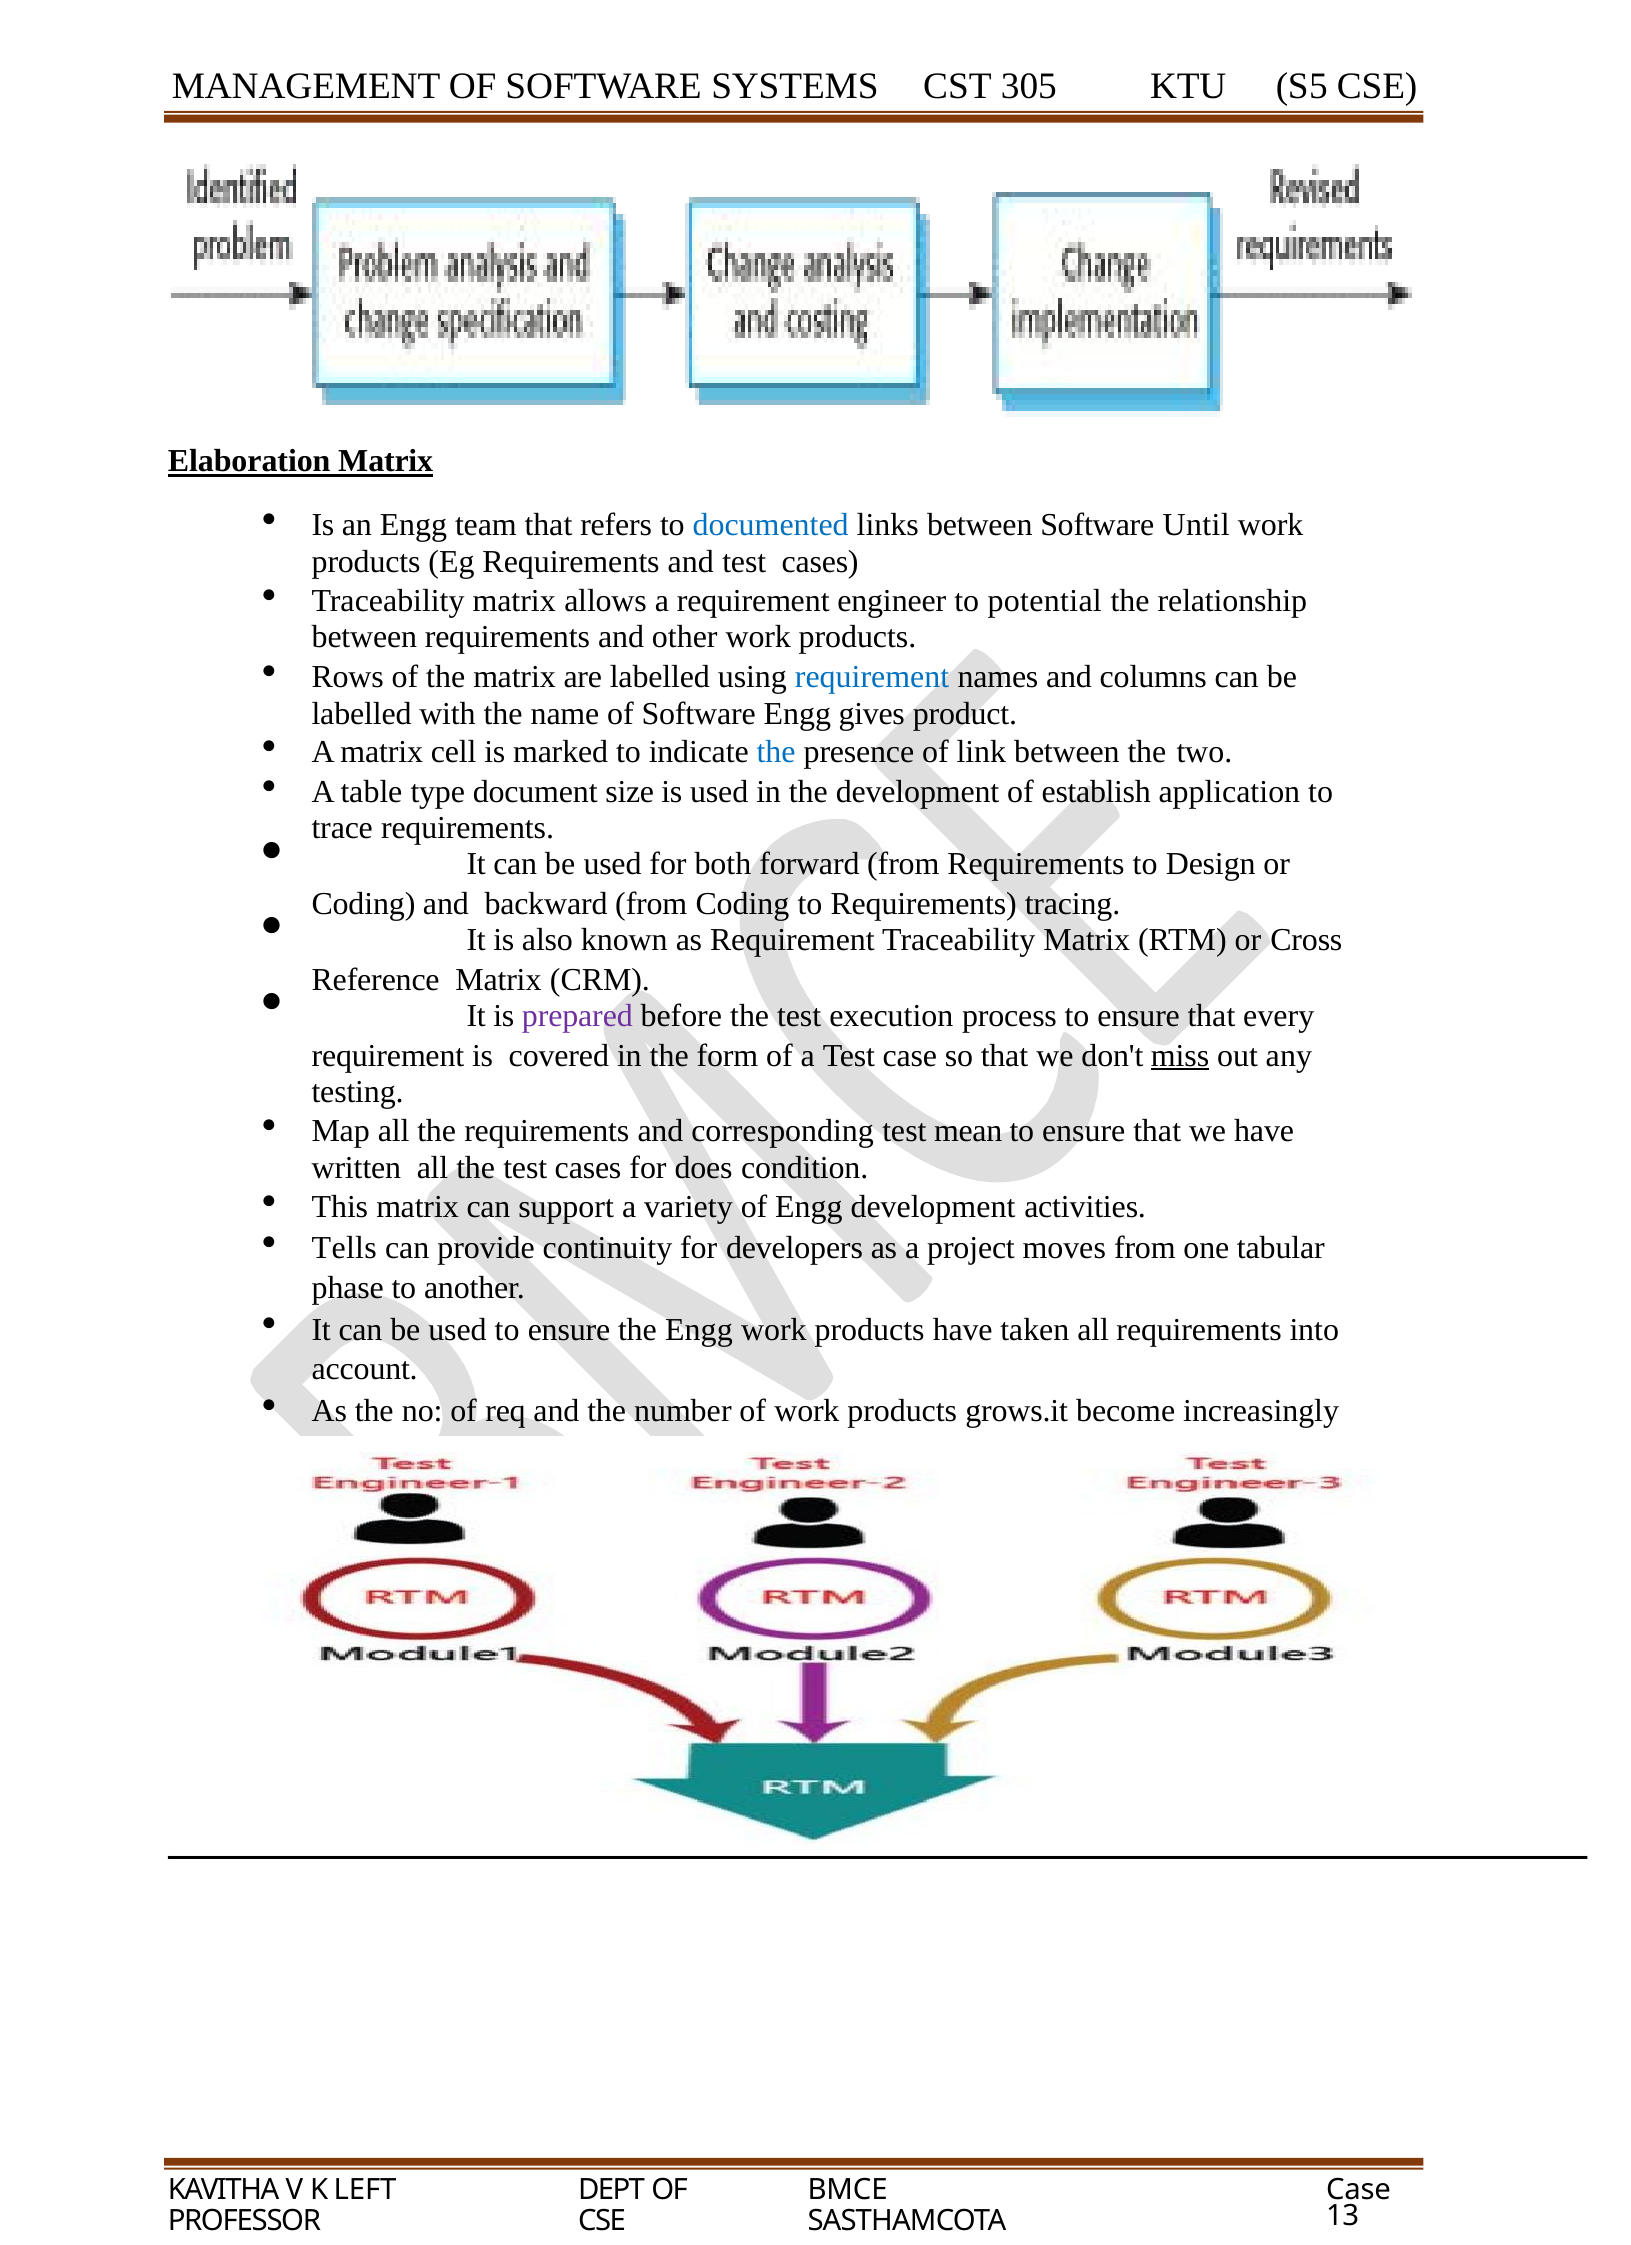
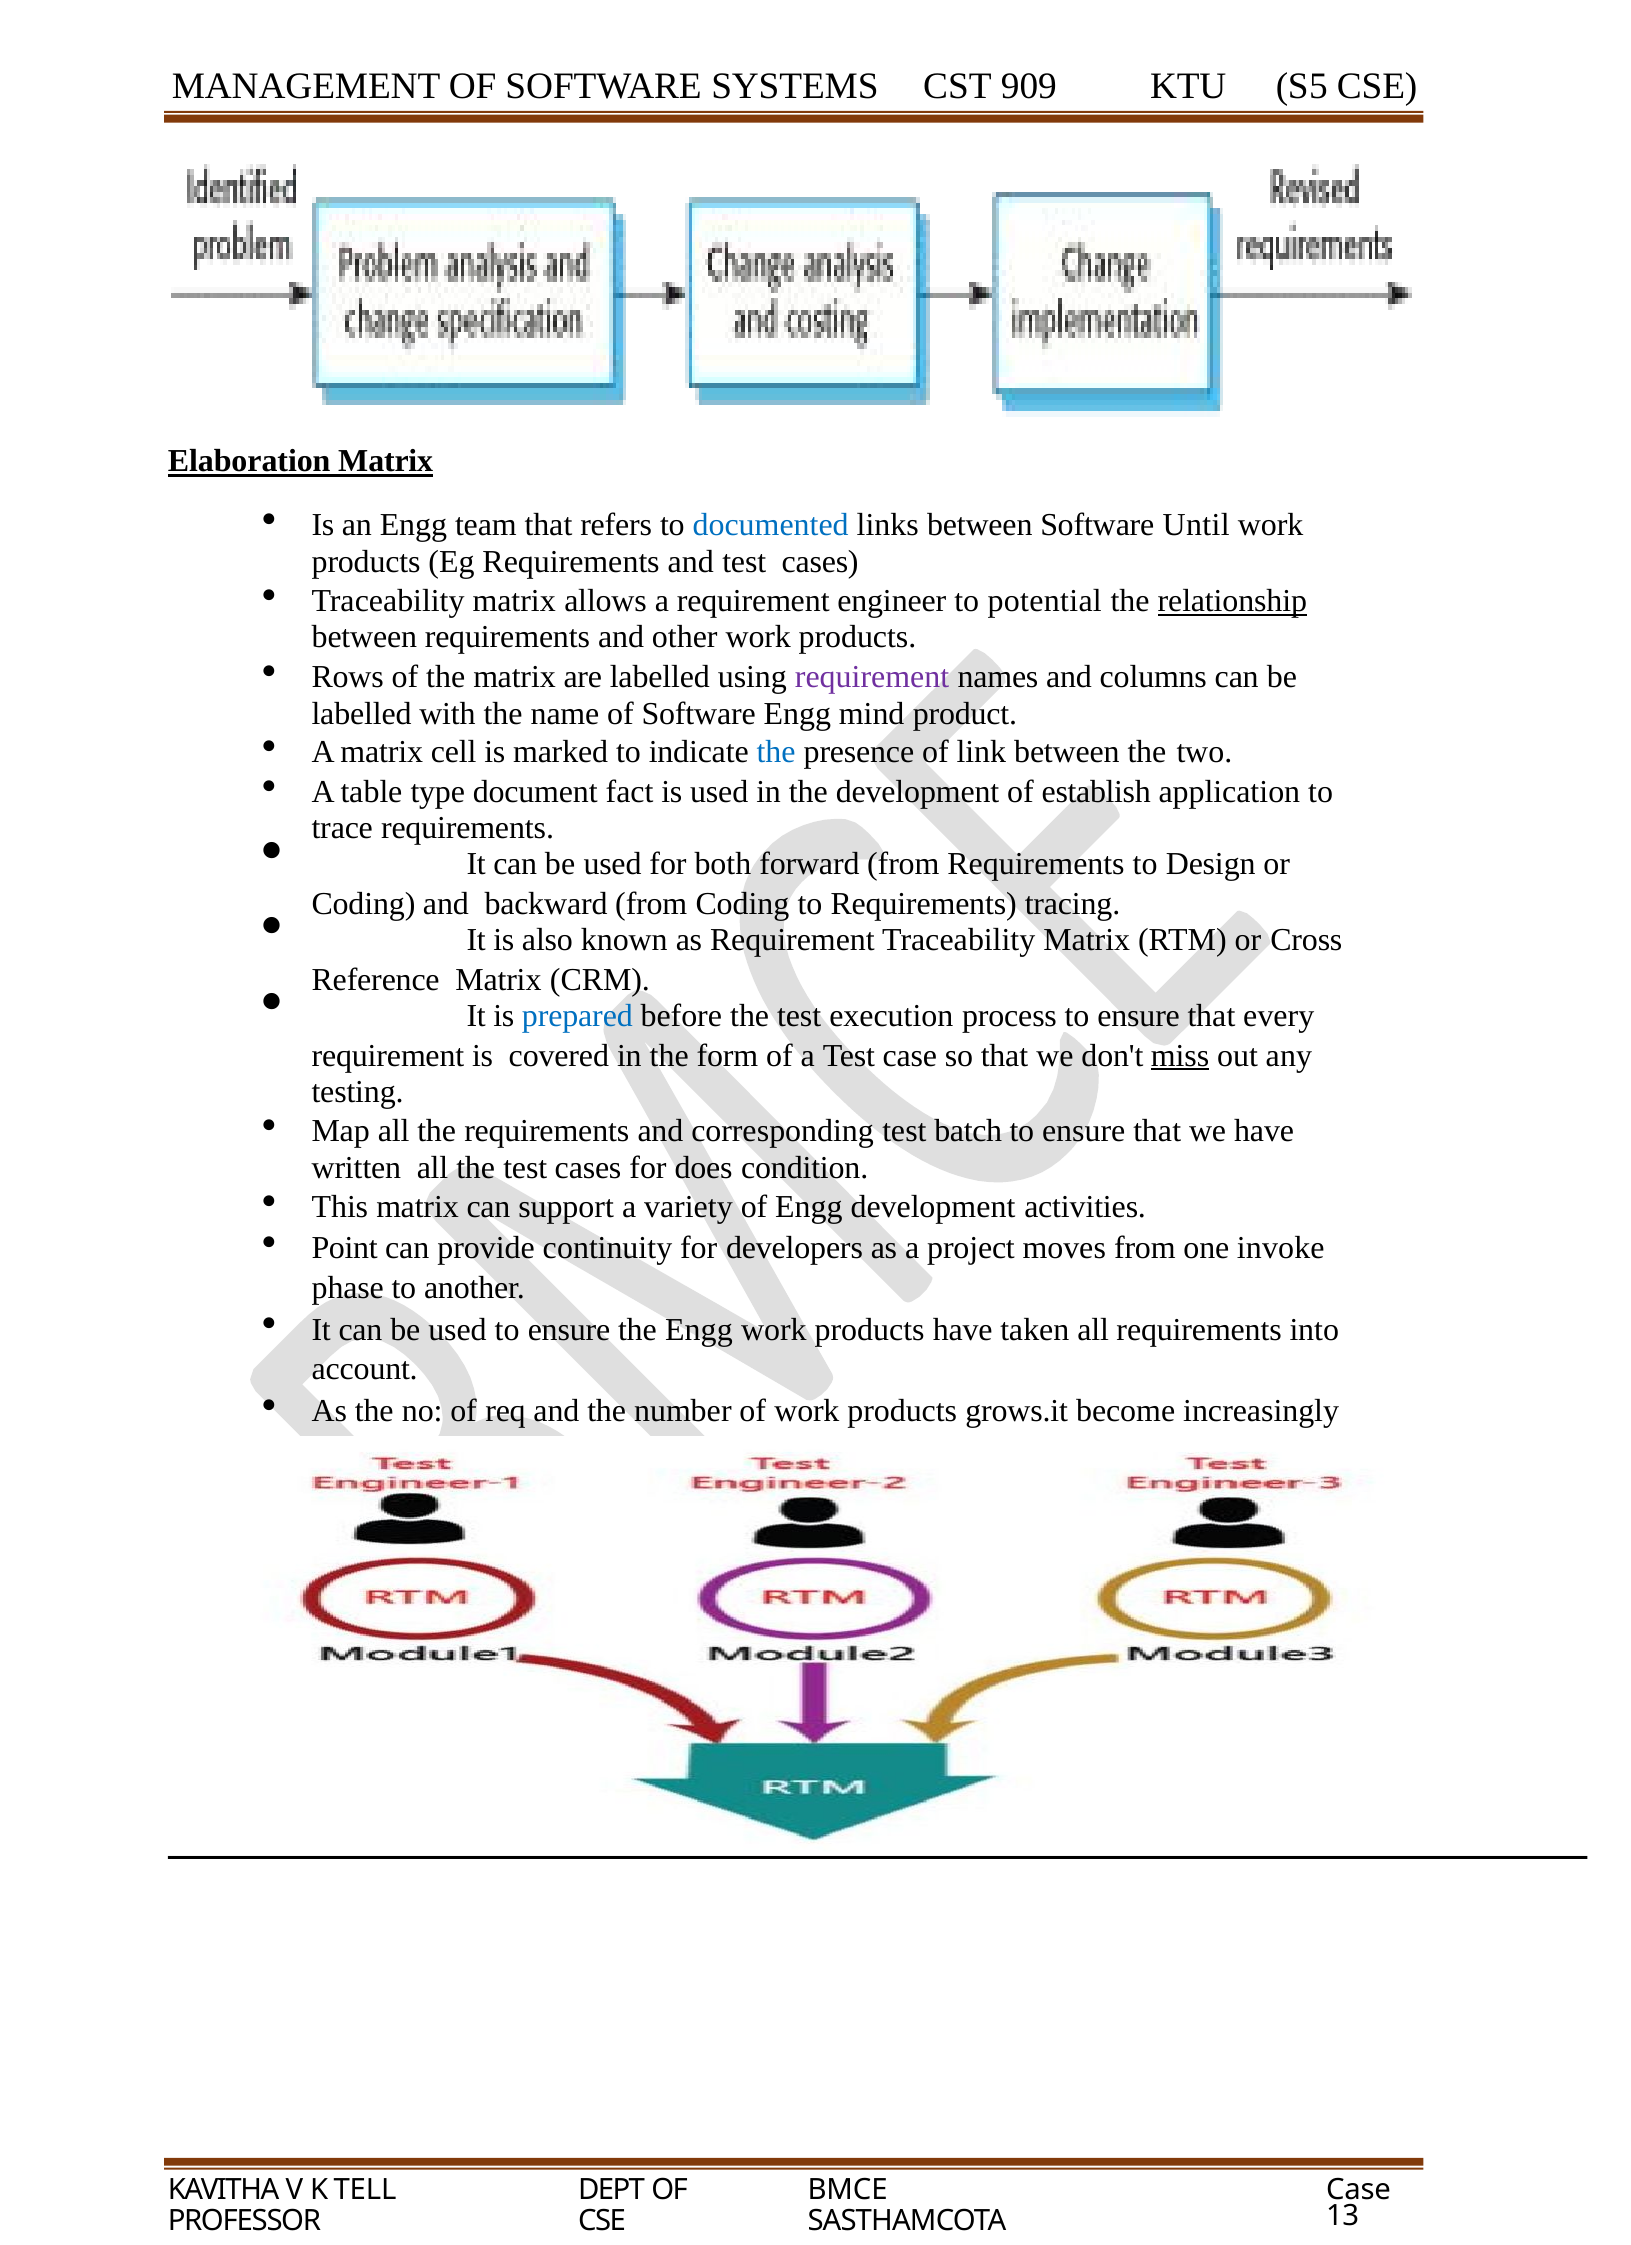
305: 305 -> 909 (1029, 87)
relationship underline: none -> present (1232, 601)
requirement colour: blue -> purple (872, 677)
gives: gives -> mind (872, 714)
size: size -> fact (630, 792)
prepared colour: purple -> blue (577, 1016)
mean: mean -> batch (968, 1132)
Tells: Tells -> Point (345, 1248)
tabular: tabular -> invoke (1281, 1248)
LEFT: LEFT -> TELL (365, 2191)
